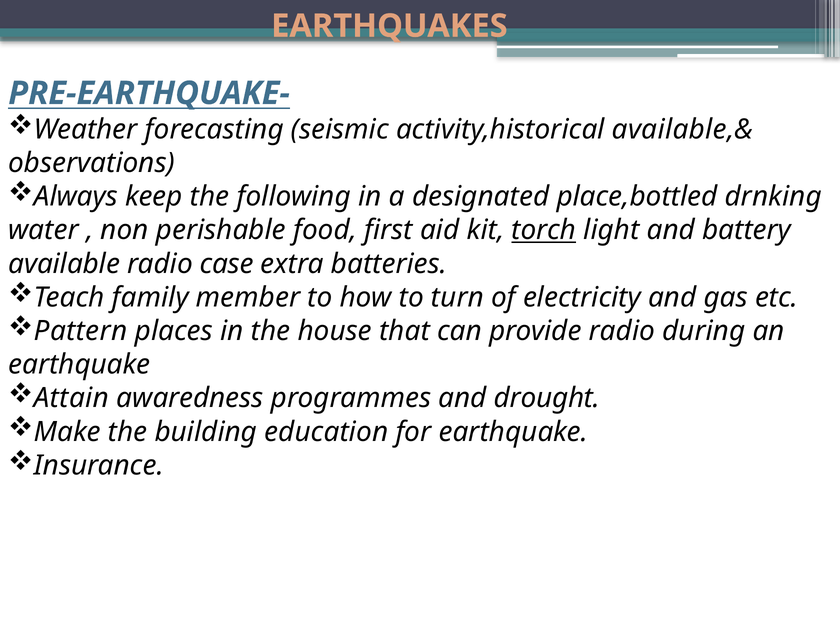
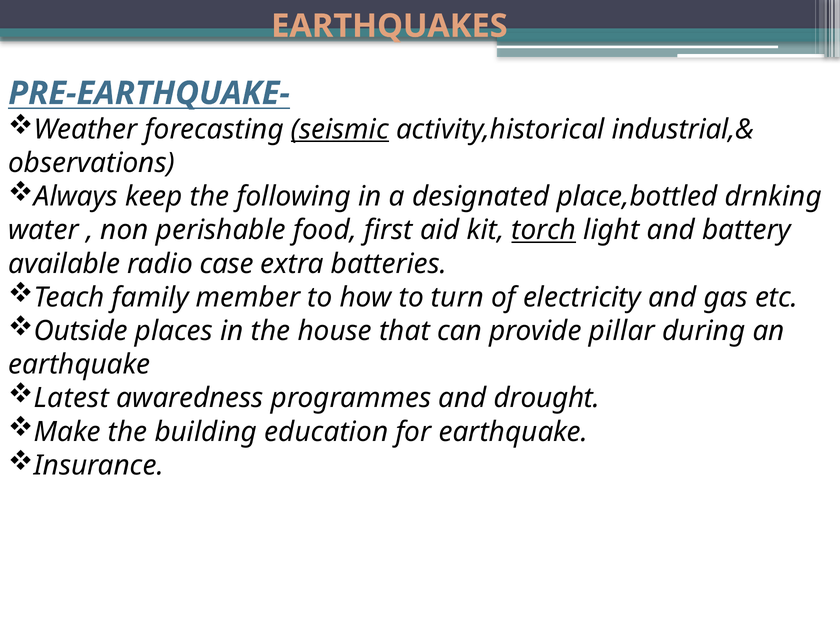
seismic underline: none -> present (340, 129)
available,&: available,& -> industrial,& (683, 129)
Pattern: Pattern -> Outside (81, 331)
provide radio: radio -> pillar (622, 331)
Attain: Attain -> Latest (71, 398)
